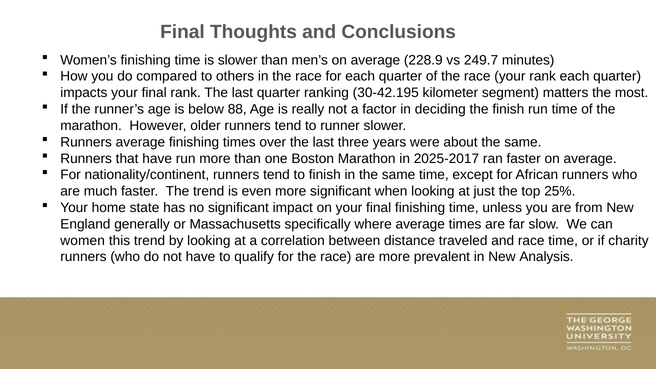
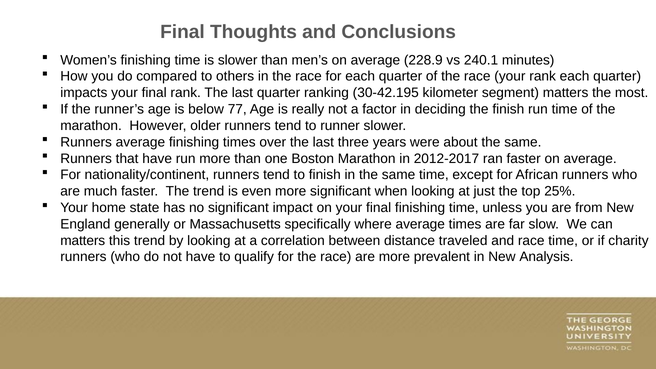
249.7: 249.7 -> 240.1 (481, 60)
88: 88 -> 77 (237, 109)
2025-2017: 2025-2017 -> 2012-2017 (446, 159)
women: women -> matters (83, 241)
